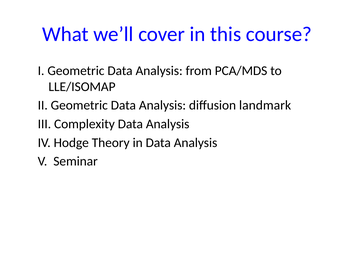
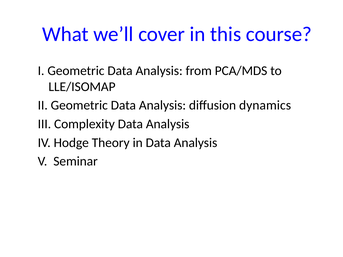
landmark: landmark -> dynamics (265, 105)
